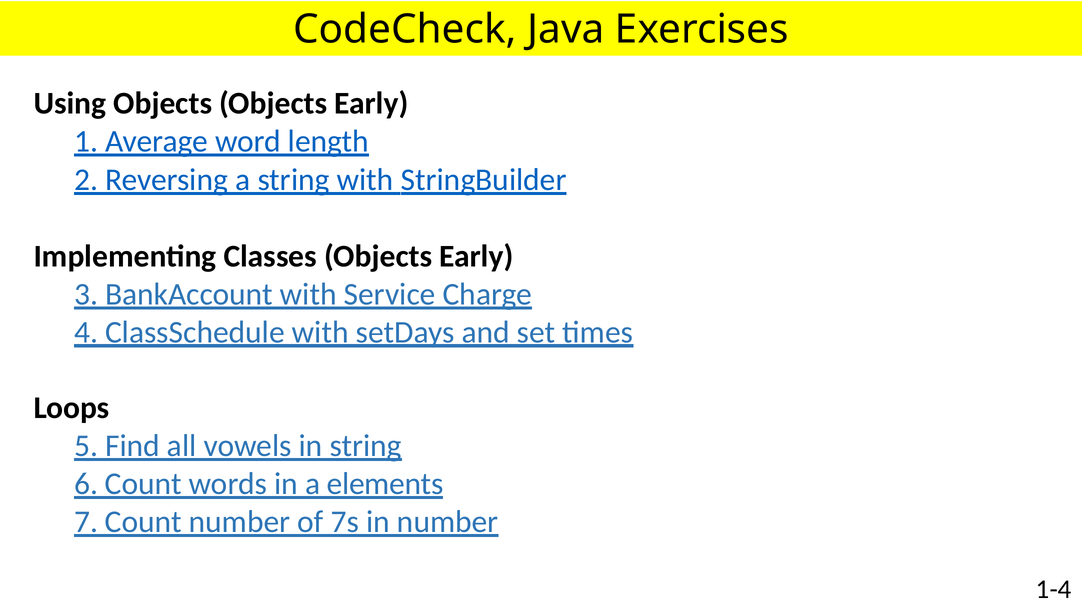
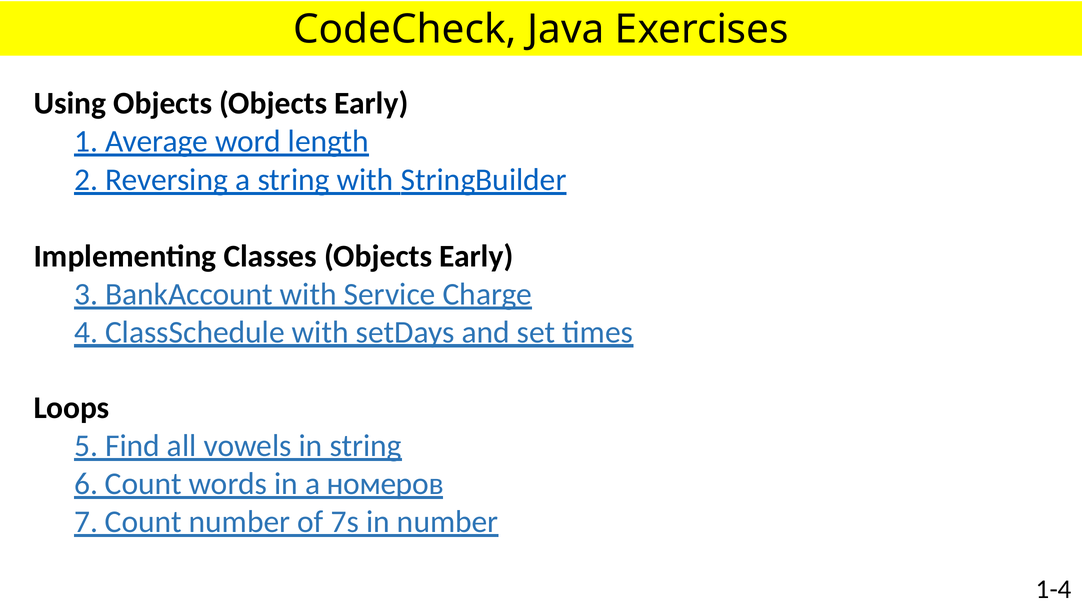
elements: elements -> номеров (385, 484)
